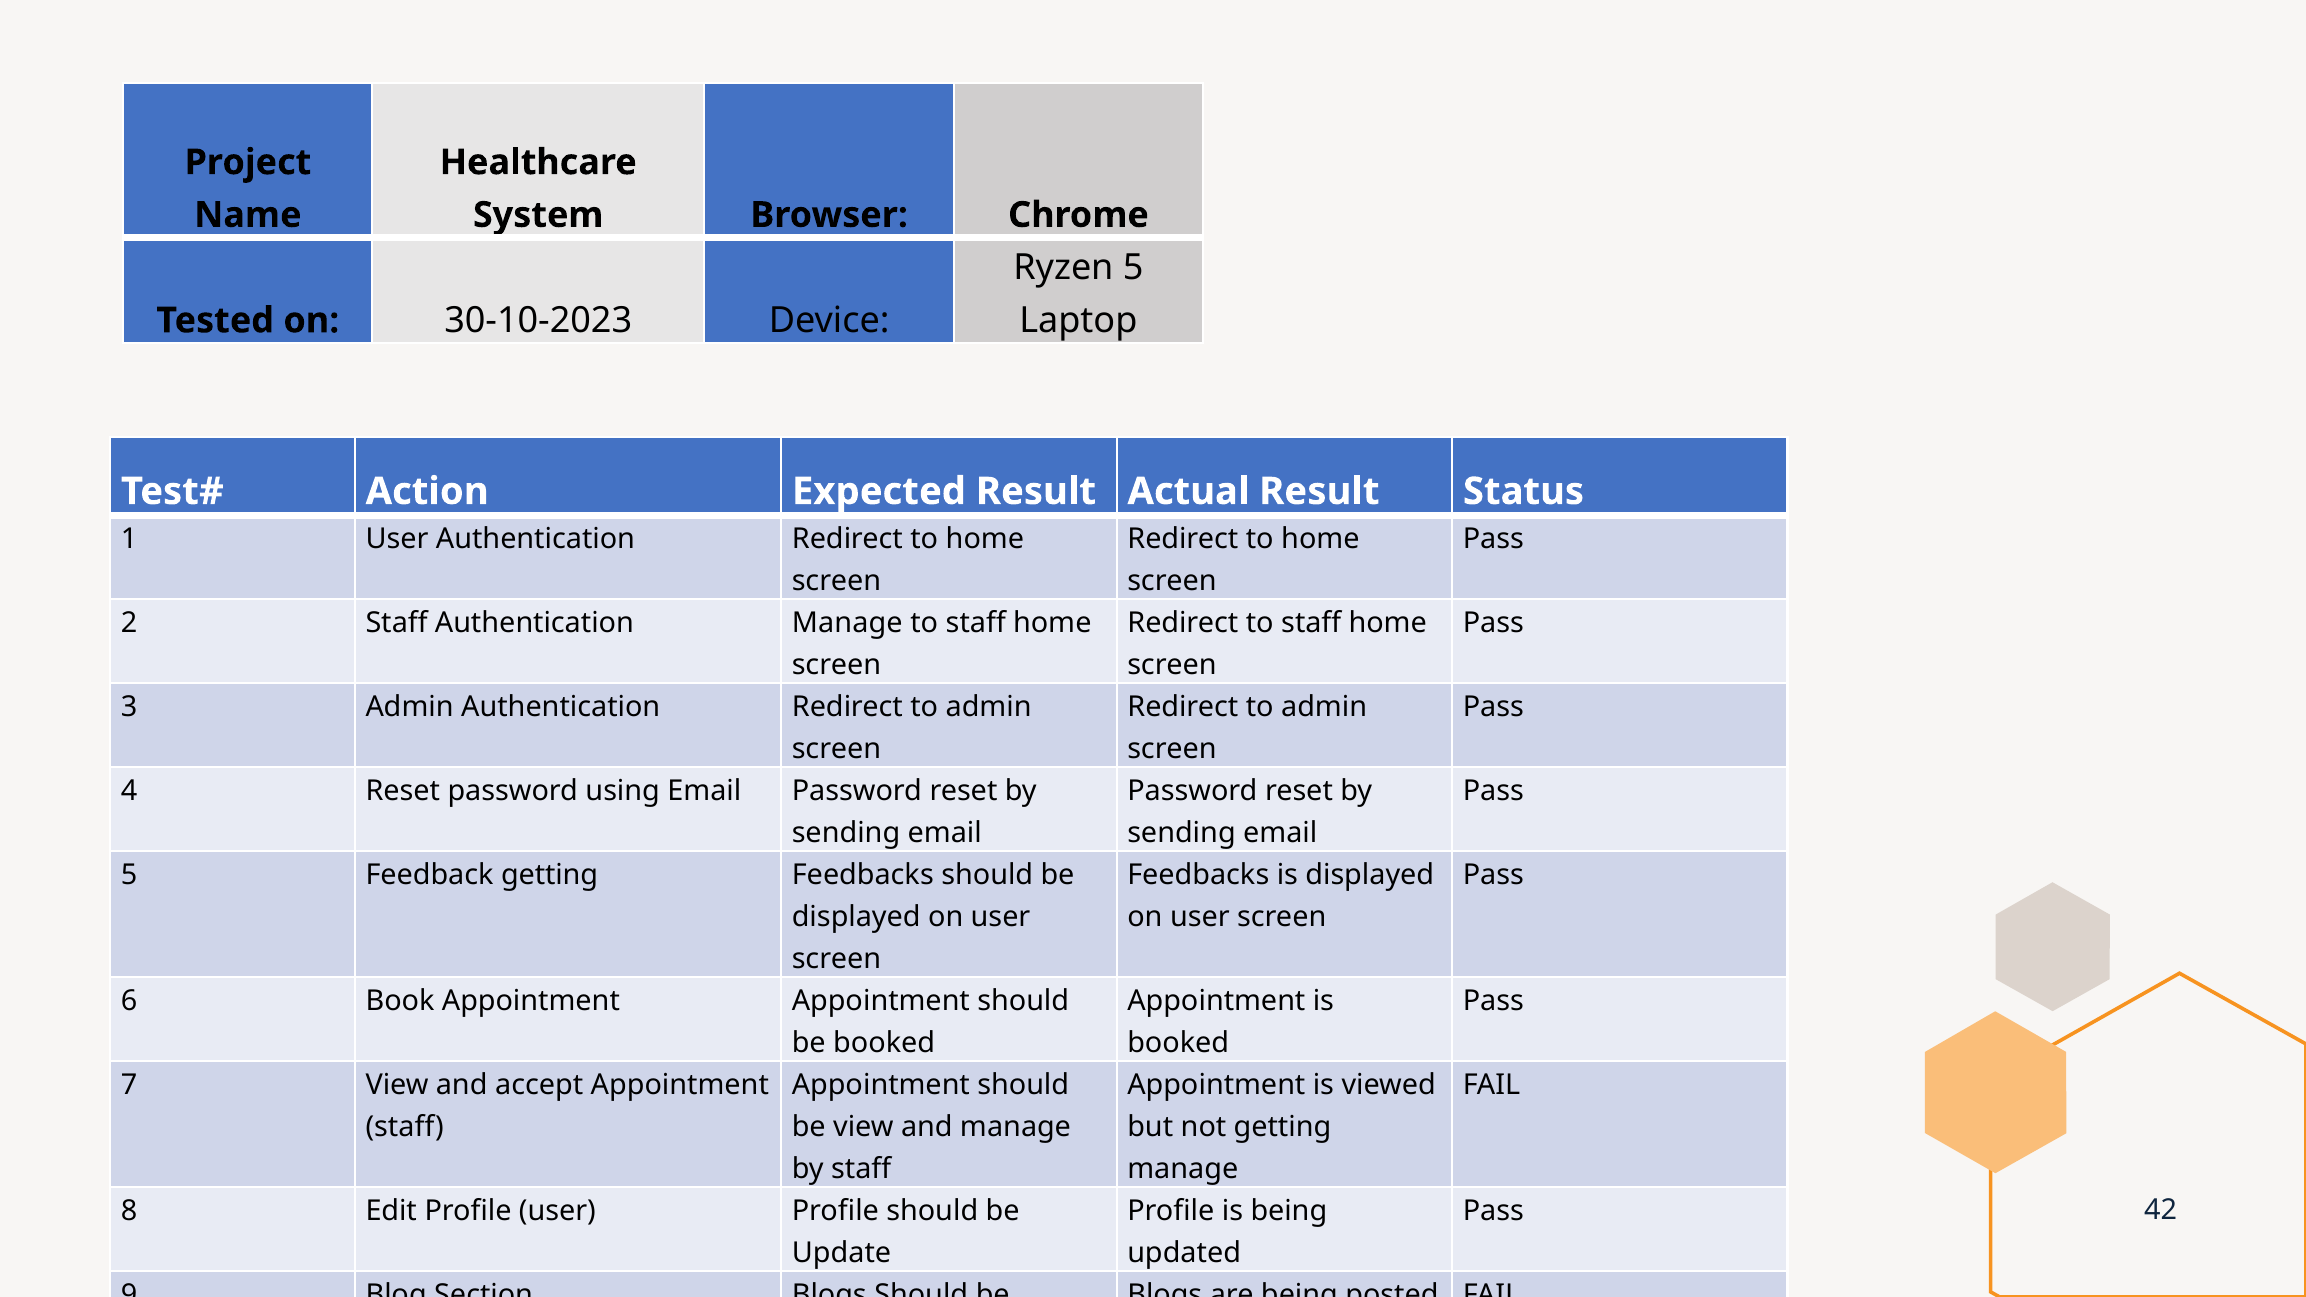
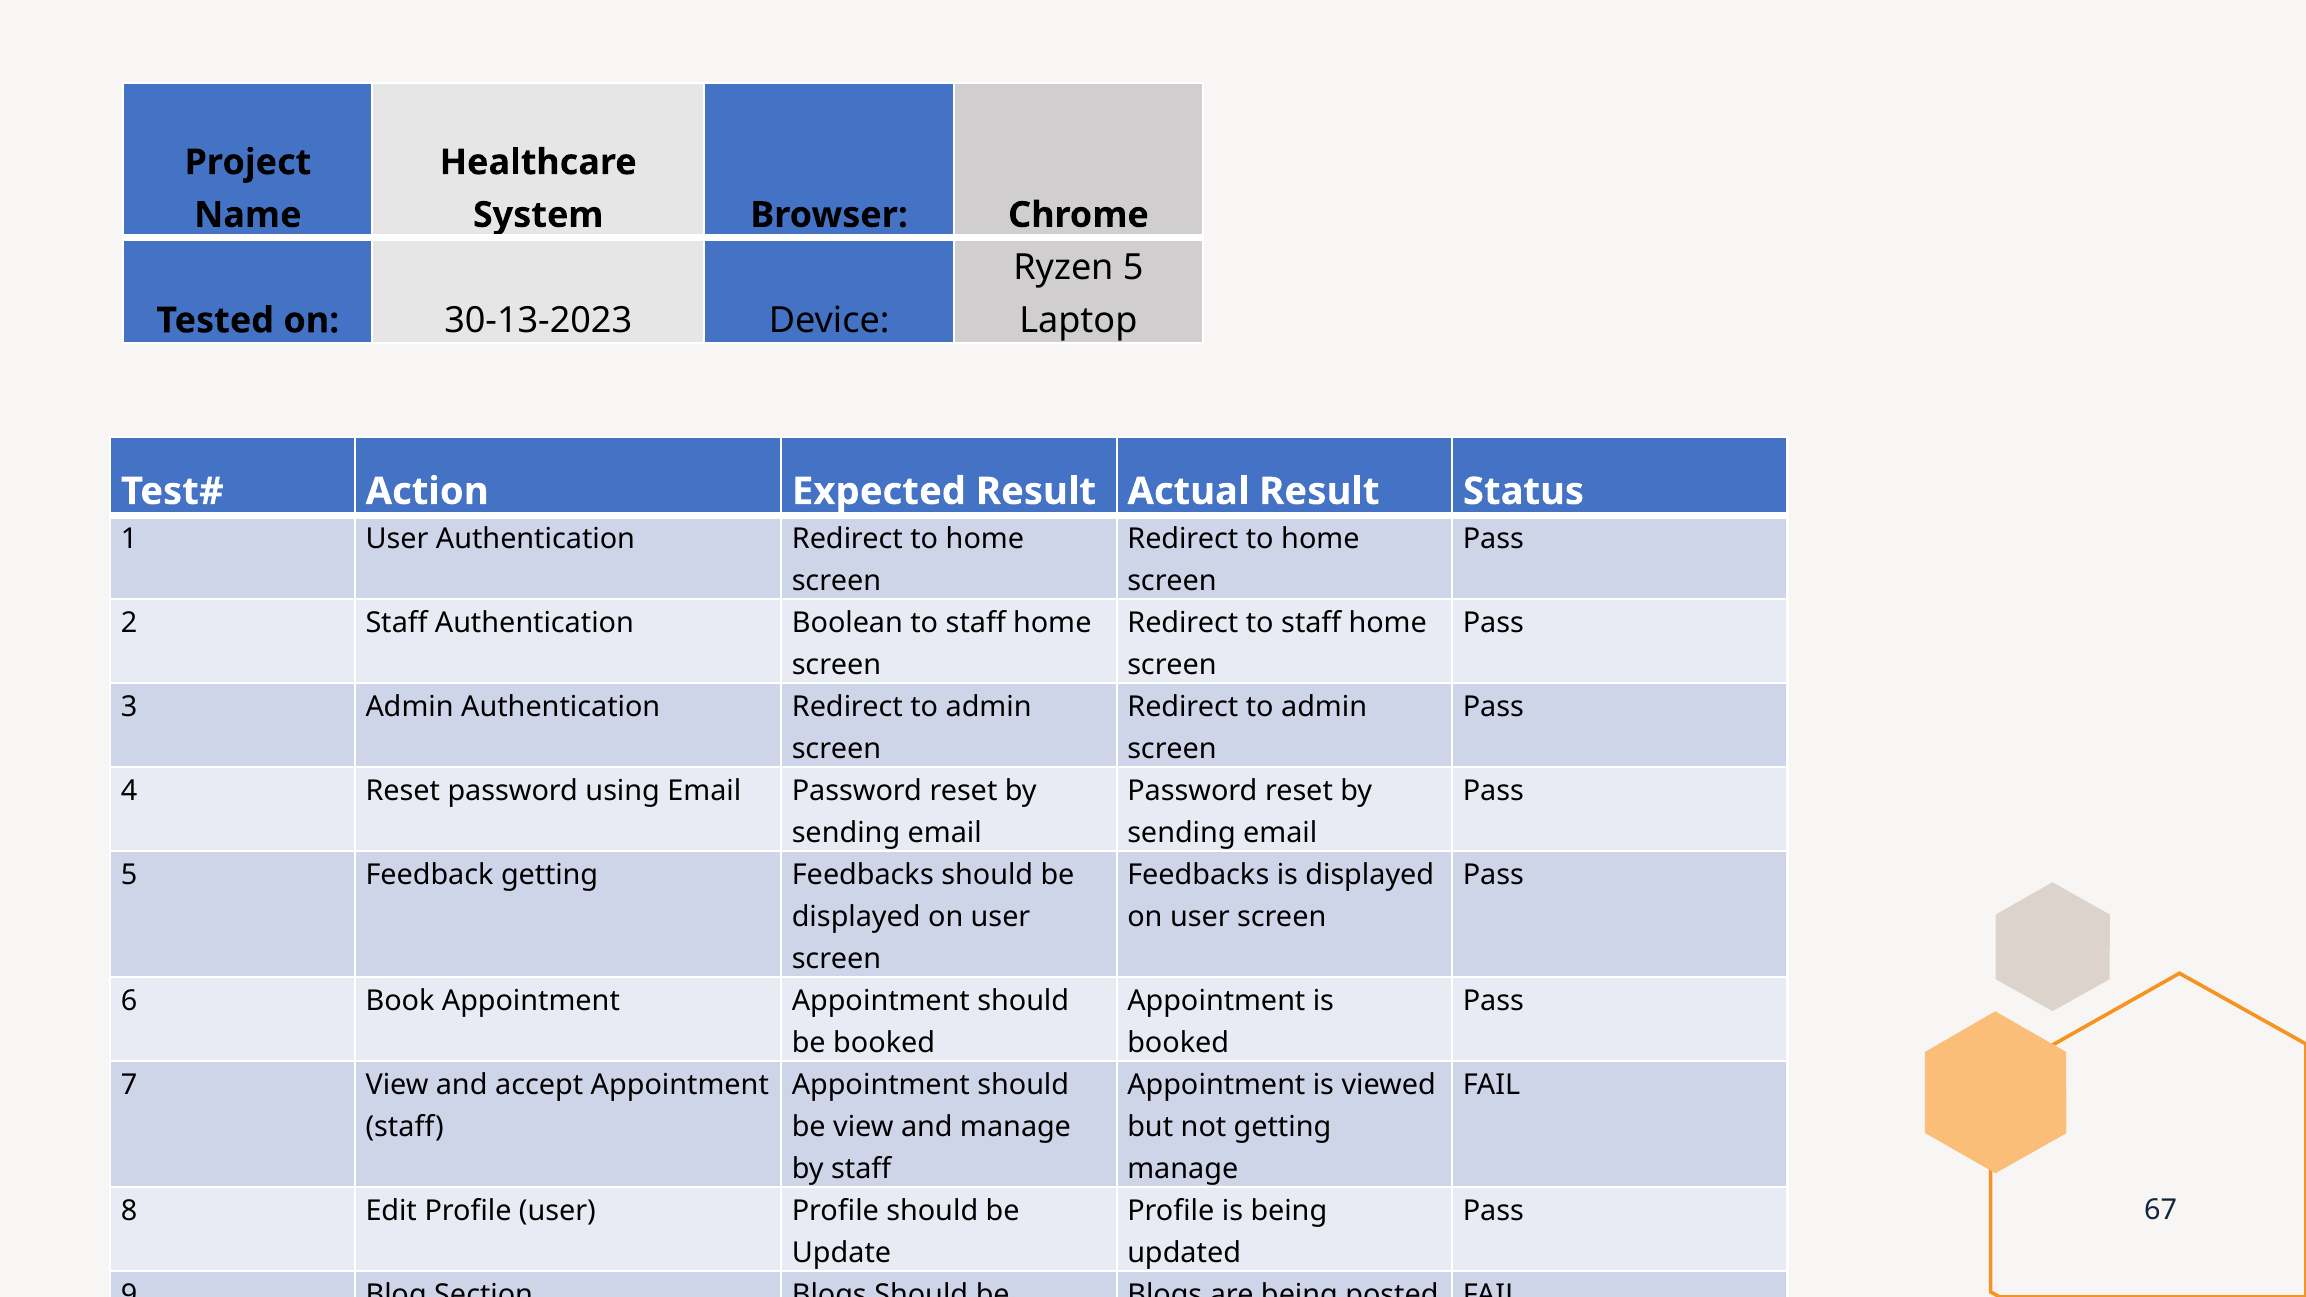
30-10-2023: 30-10-2023 -> 30-13-2023 (538, 321)
Authentication Manage: Manage -> Boolean (847, 623)
42: 42 -> 67 (2161, 1210)
